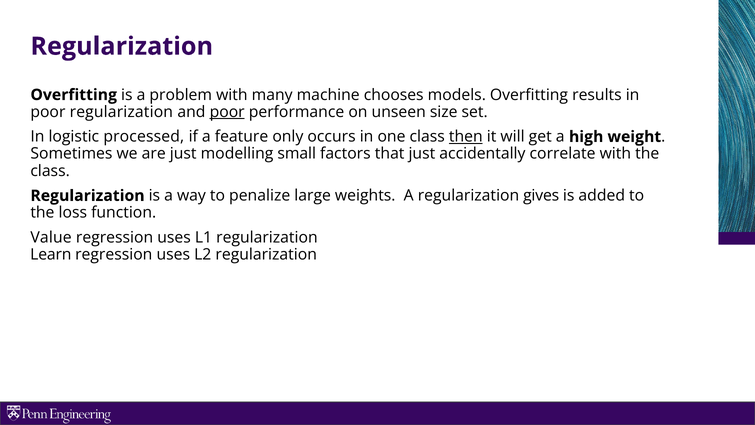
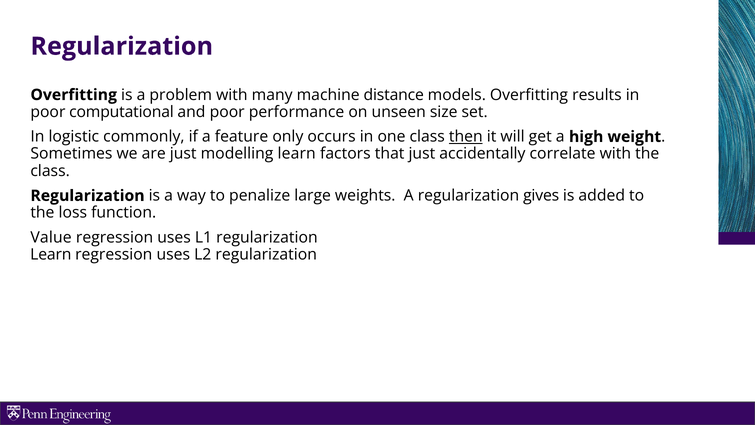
chooses: chooses -> distance (394, 95)
poor regularization: regularization -> computational (122, 112)
poor underline: present -> none (227, 112)
processed: processed -> commonly (144, 137)
modelling small: small -> learn (297, 154)
